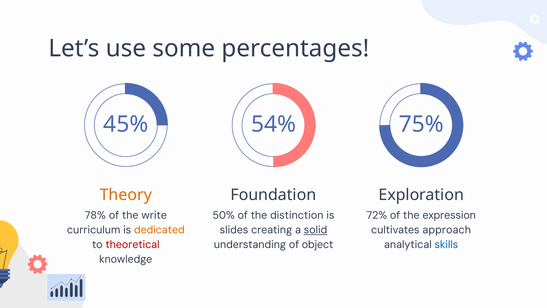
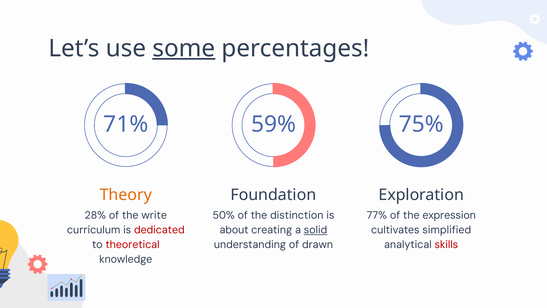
some underline: none -> present (184, 48)
45%: 45% -> 71% (126, 124)
54%: 54% -> 59% (274, 124)
78%: 78% -> 28% (95, 215)
72%: 72% -> 77% (377, 215)
dedicated colour: orange -> red (159, 230)
slides: slides -> about (234, 230)
approach: approach -> simplified (447, 230)
object: object -> drawn (318, 245)
skills colour: blue -> red (446, 245)
